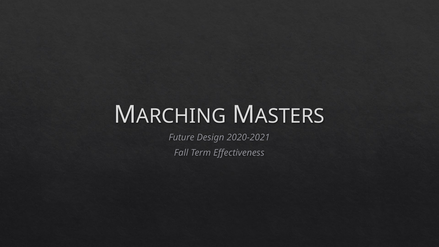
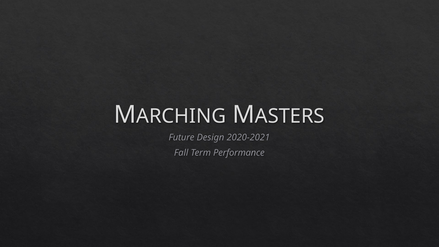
Effectiveness: Effectiveness -> Performance (239, 153)
